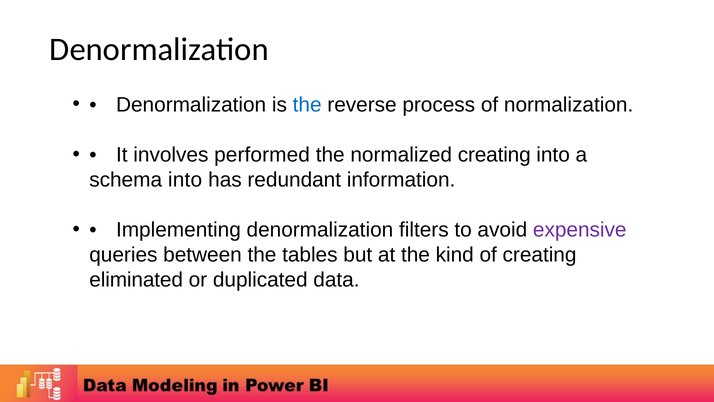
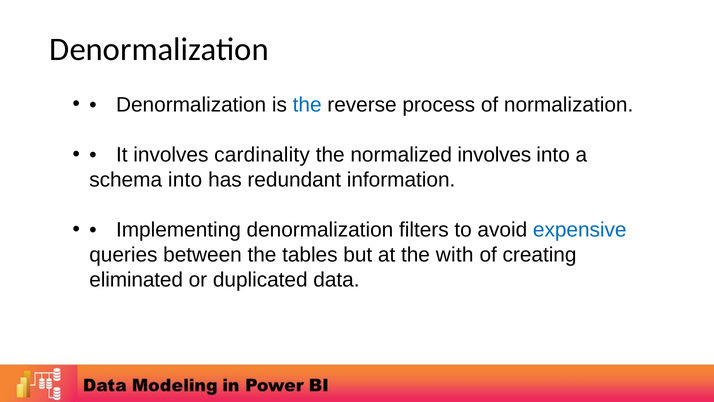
performed: performed -> cardinality (262, 155)
normalized creating: creating -> involves (494, 155)
expensive colour: purple -> blue (580, 230)
kind: kind -> with (455, 255)
